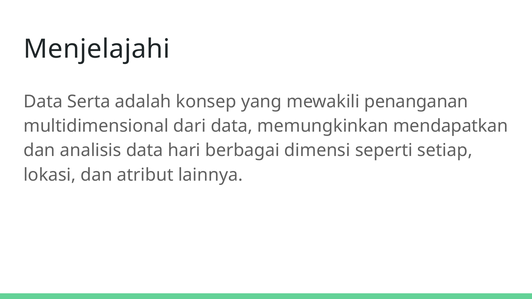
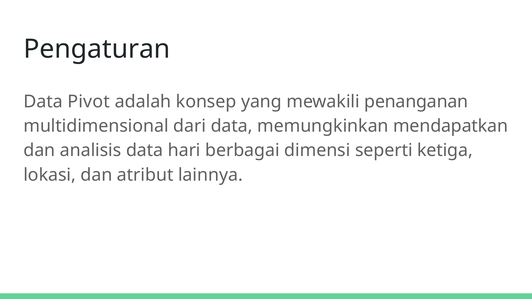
Menjelajahi: Menjelajahi -> Pengaturan (97, 49)
Serta: Serta -> Pivot (89, 102)
setiap: setiap -> ketiga (445, 151)
